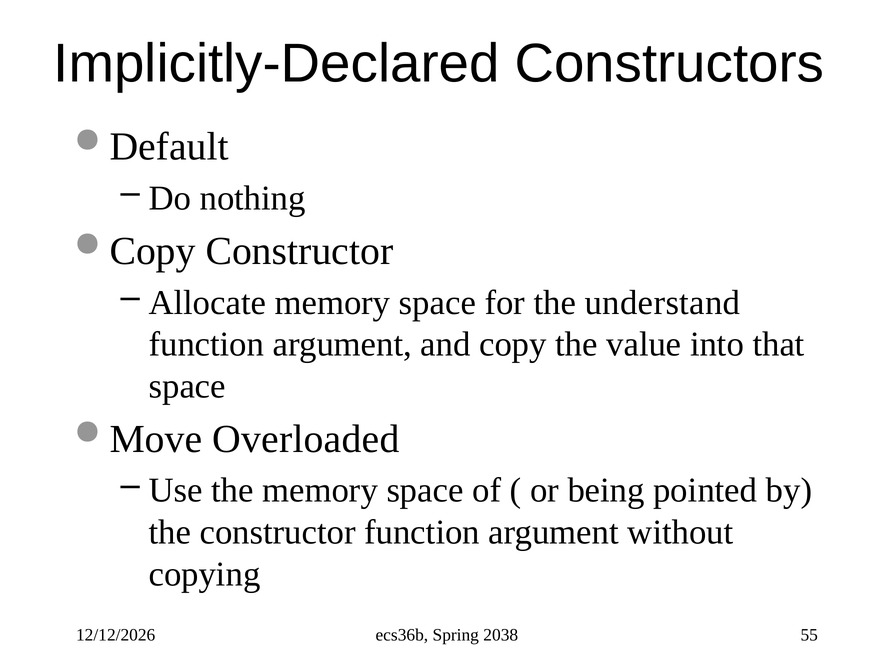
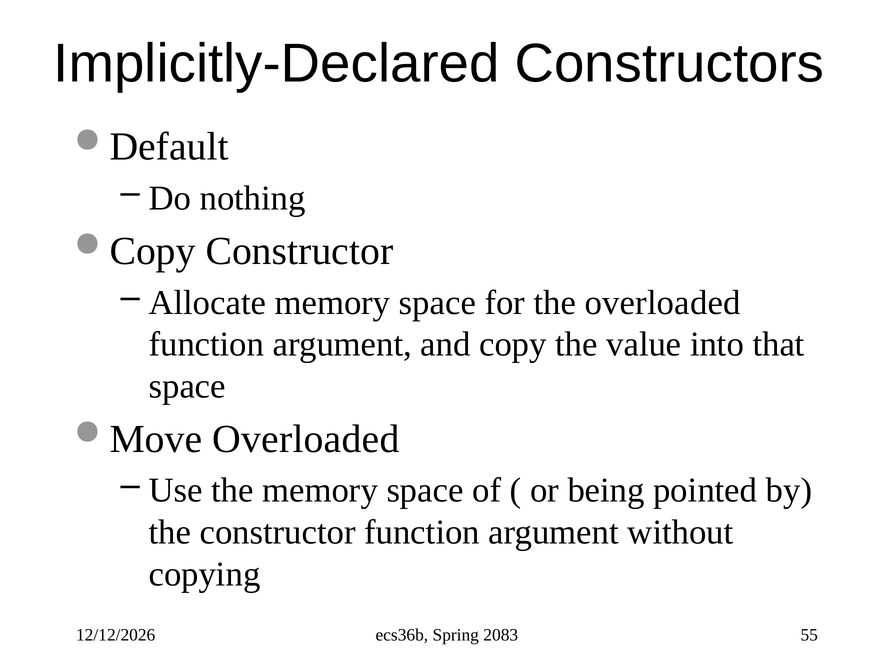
the understand: understand -> overloaded (663, 302)
2038: 2038 -> 2083 (501, 634)
